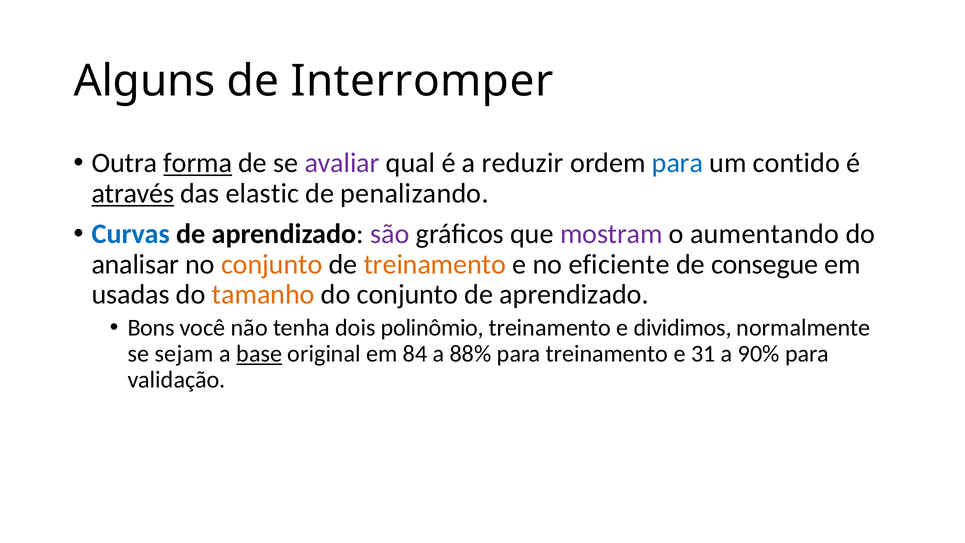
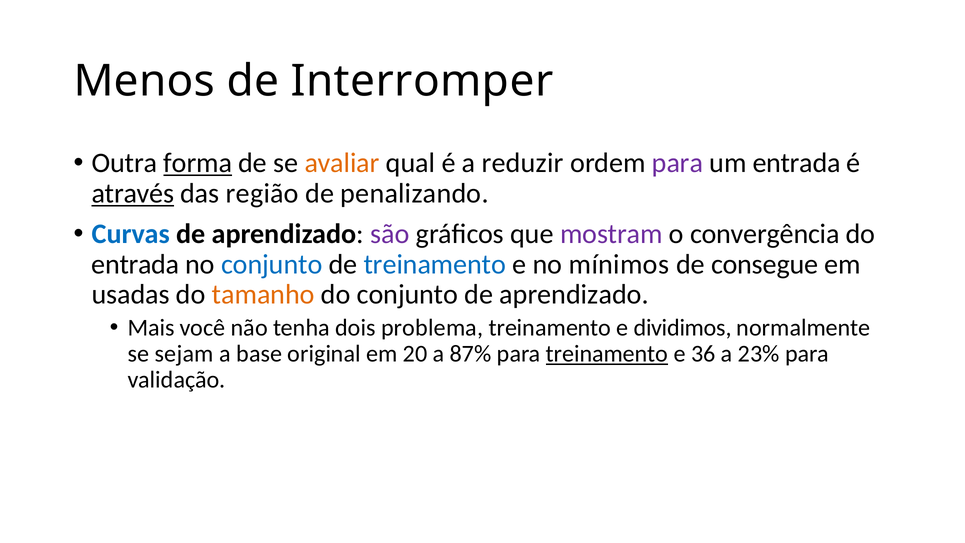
Alguns: Alguns -> Menos (144, 81)
avaliar colour: purple -> orange (342, 163)
para colour: blue -> purple (678, 163)
um contido: contido -> entrada (797, 163)
elastic: elastic -> região (262, 193)
aumentando: aumentando -> convergência (765, 234)
analisar: analisar -> entrada (135, 264)
conjunto colour: orange -> blue (272, 264)
treinamento colour: orange -> blue (435, 264)
eficiente: eficiente -> mínimos (619, 264)
Bons: Bons -> Mais (151, 328)
polinômio: polinômio -> problema (432, 328)
base underline: present -> none (259, 354)
84: 84 -> 20 (415, 354)
88%: 88% -> 87% (471, 354)
treinamento underline: none -> present (607, 354)
31: 31 -> 36 (703, 354)
90%: 90% -> 23% (759, 354)
